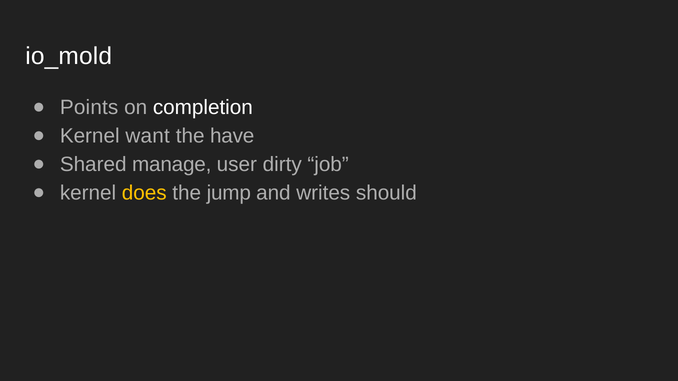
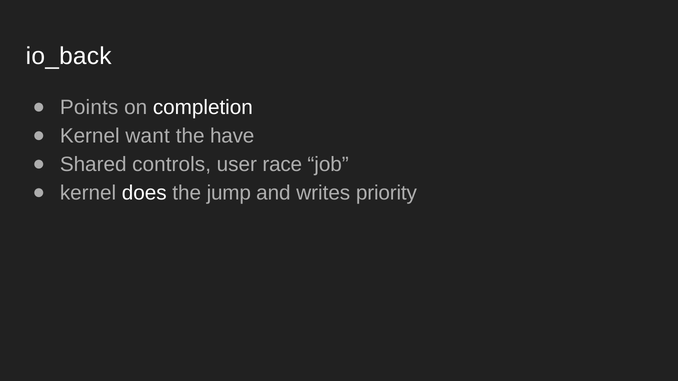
io_mold: io_mold -> io_back (69, 56)
manage: manage -> controls (172, 165)
dirty: dirty -> race (282, 165)
does colour: yellow -> white (144, 193)
should: should -> priority (386, 193)
